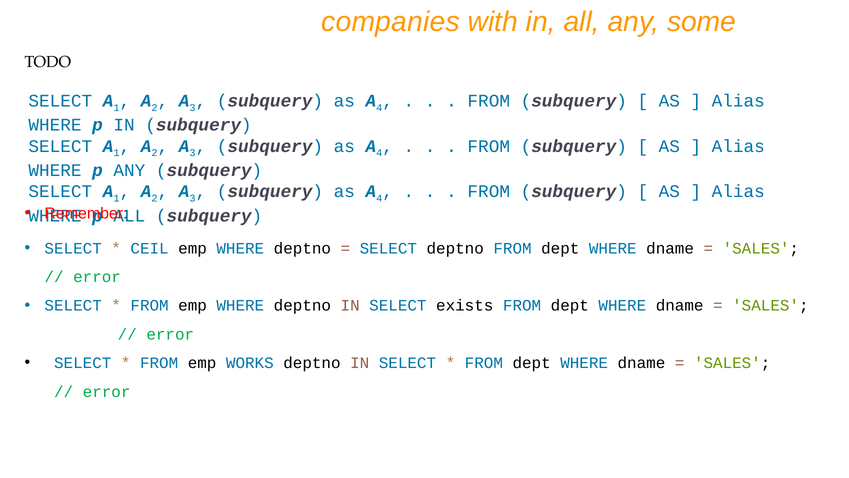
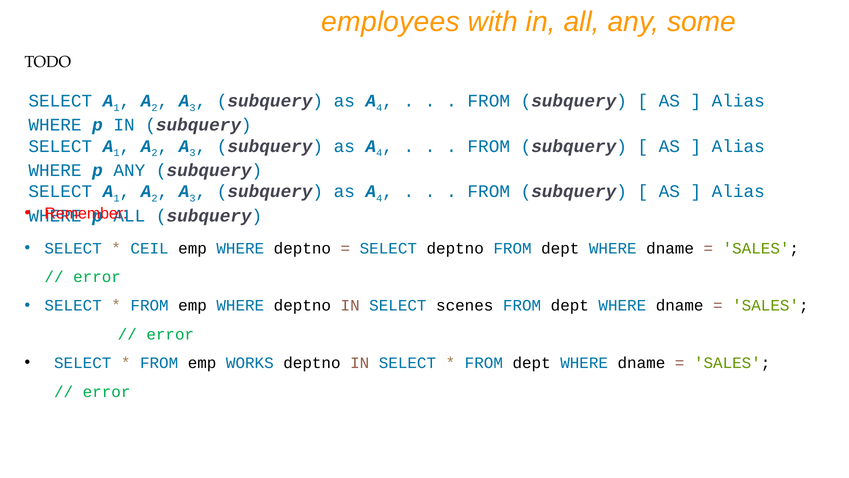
companies: companies -> employees (391, 22)
exists: exists -> scenes (465, 305)
